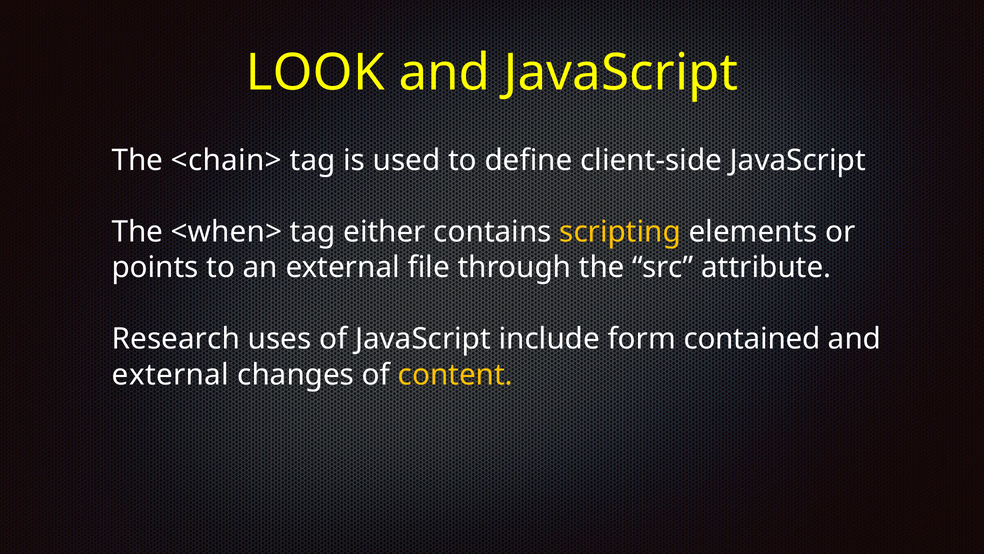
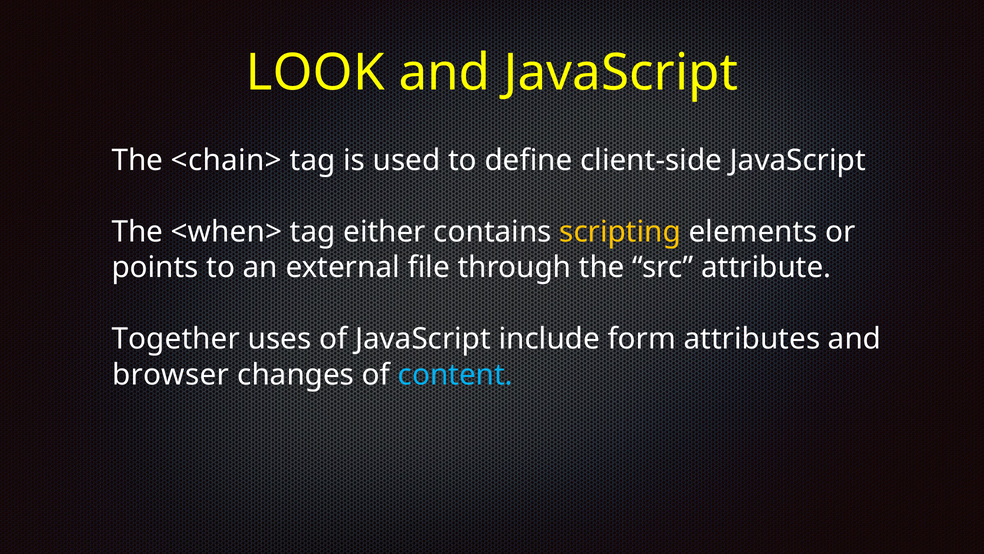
Research: Research -> Together (176, 339)
contained: contained -> attributes (752, 339)
external: external -> browser (170, 374)
content colour: yellow -> light blue (455, 374)
